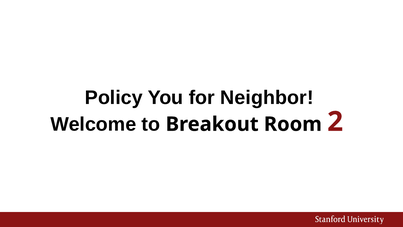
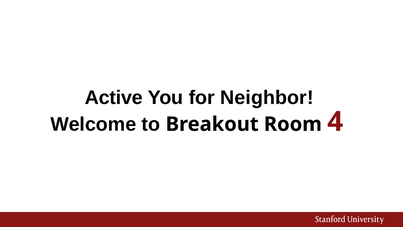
Policy: Policy -> Active (114, 98)
2: 2 -> 4 (335, 122)
